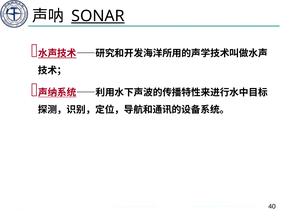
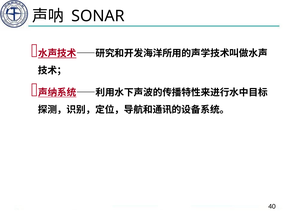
SONAR underline: present -> none (98, 16)
